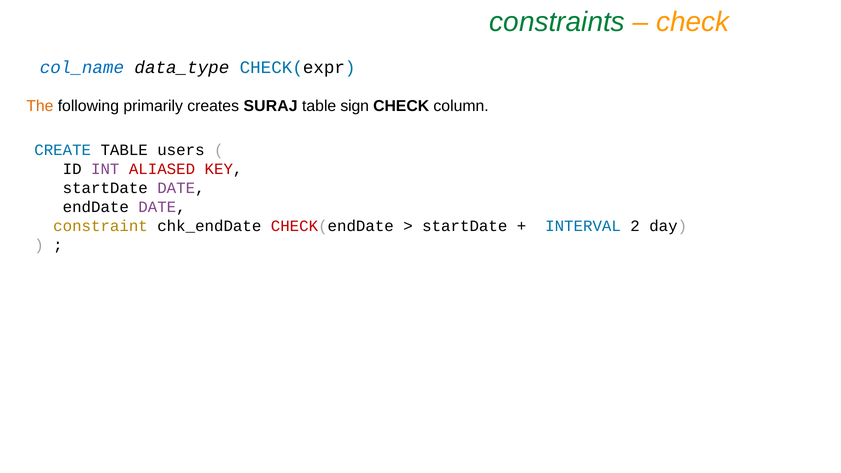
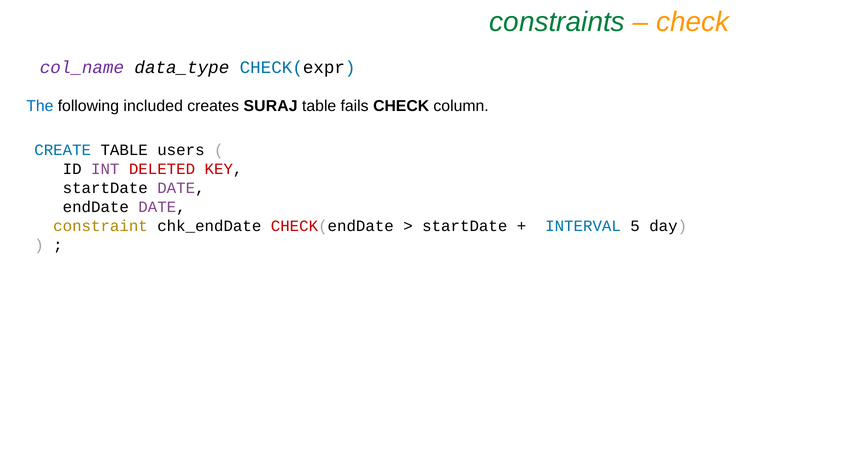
col_name colour: blue -> purple (82, 68)
The colour: orange -> blue (40, 106)
primarily: primarily -> included (153, 106)
sign: sign -> fails (355, 106)
ALIASED: ALIASED -> DELETED (162, 169)
2: 2 -> 5 (635, 226)
